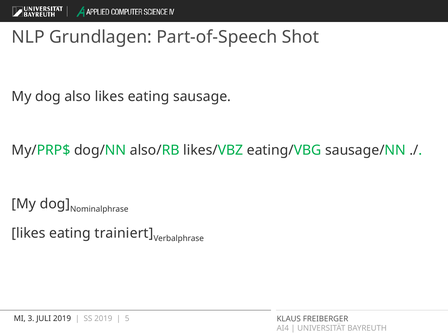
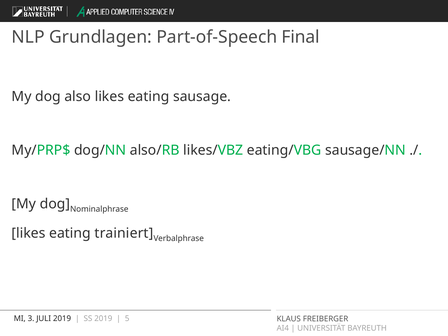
Shot: Shot -> Final (301, 37)
